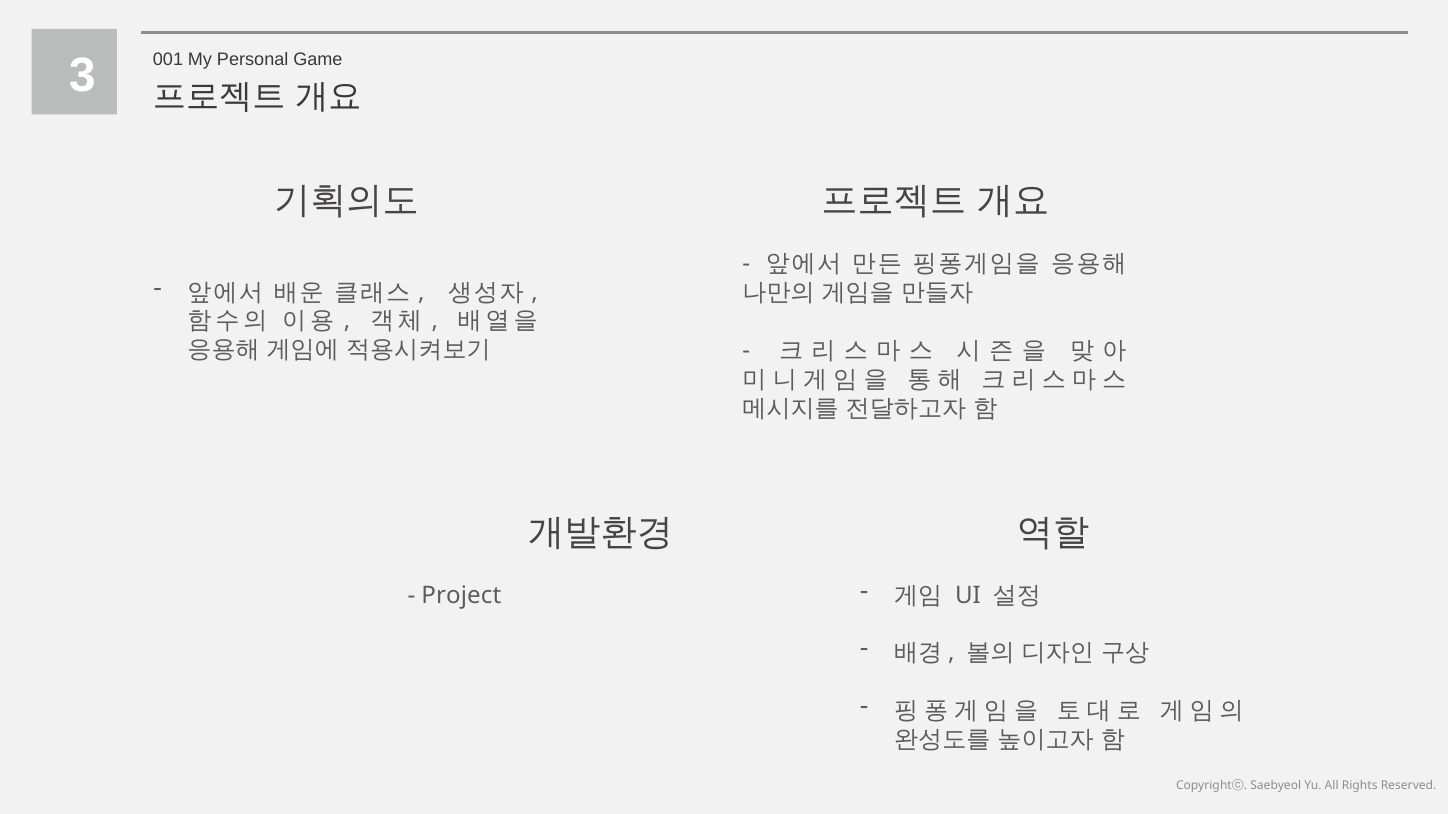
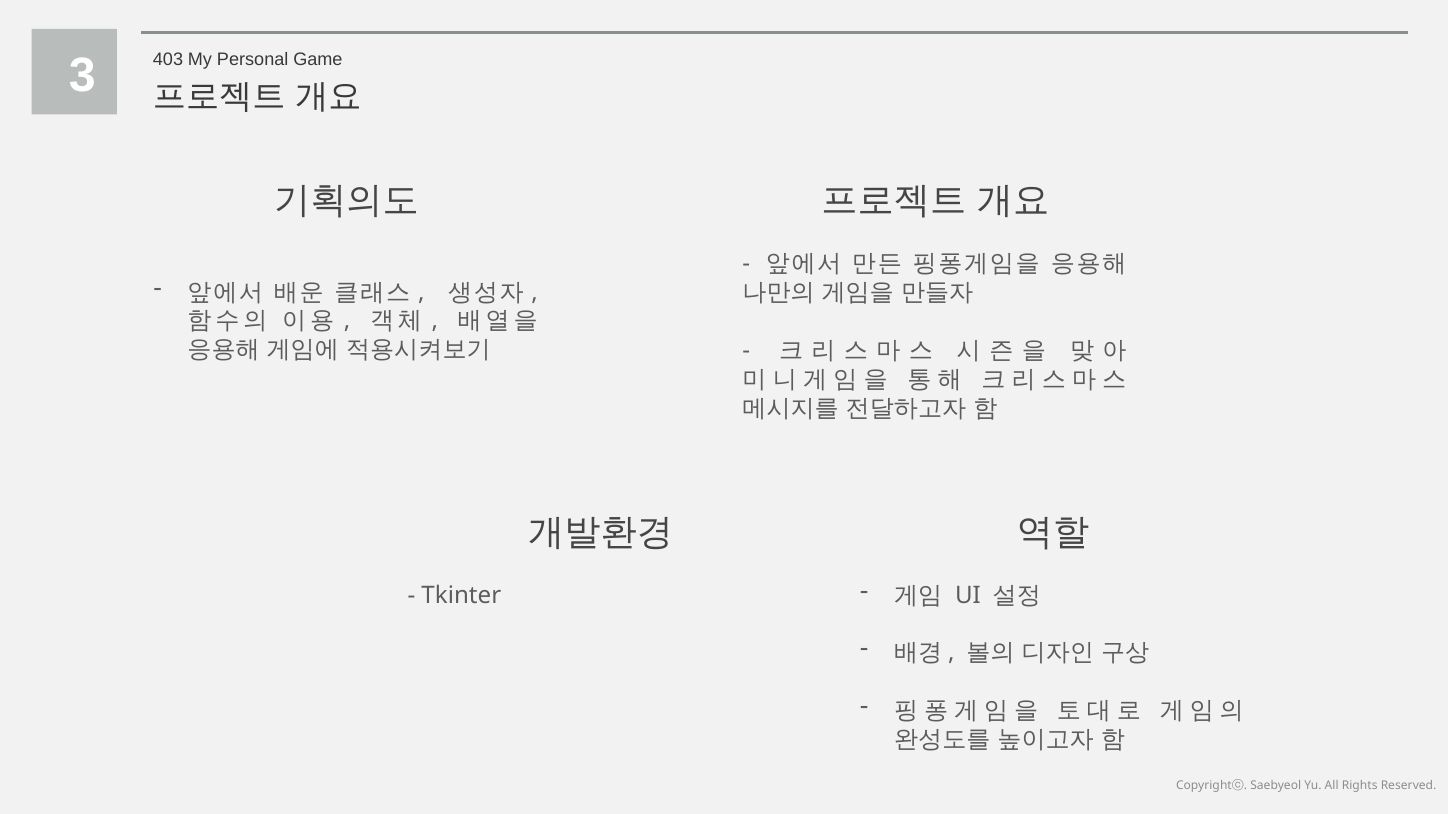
001: 001 -> 403 (168, 59)
Project: Project -> Tkinter (461, 596)
